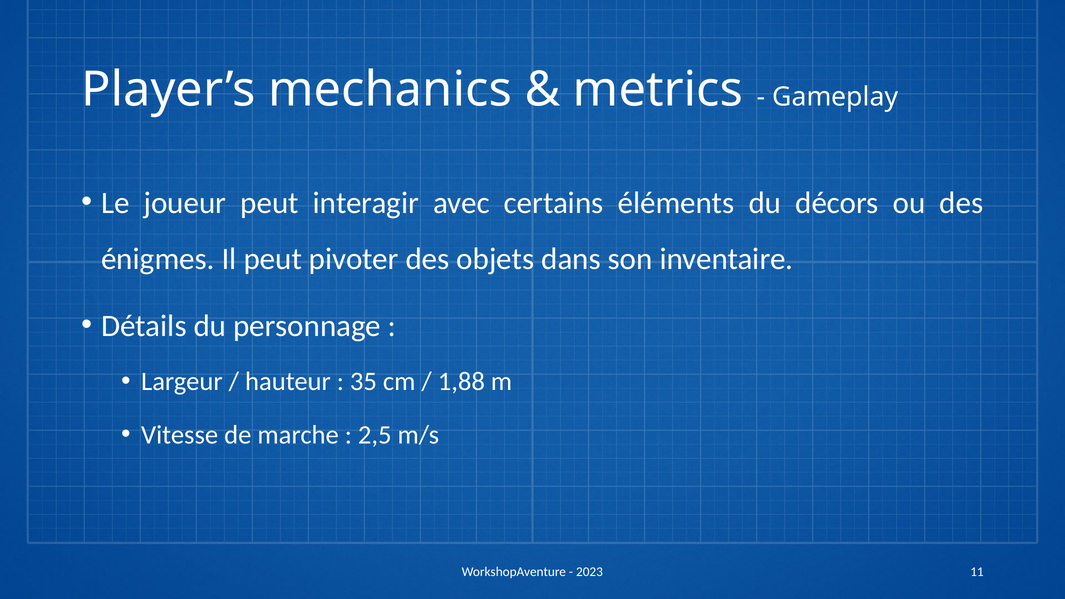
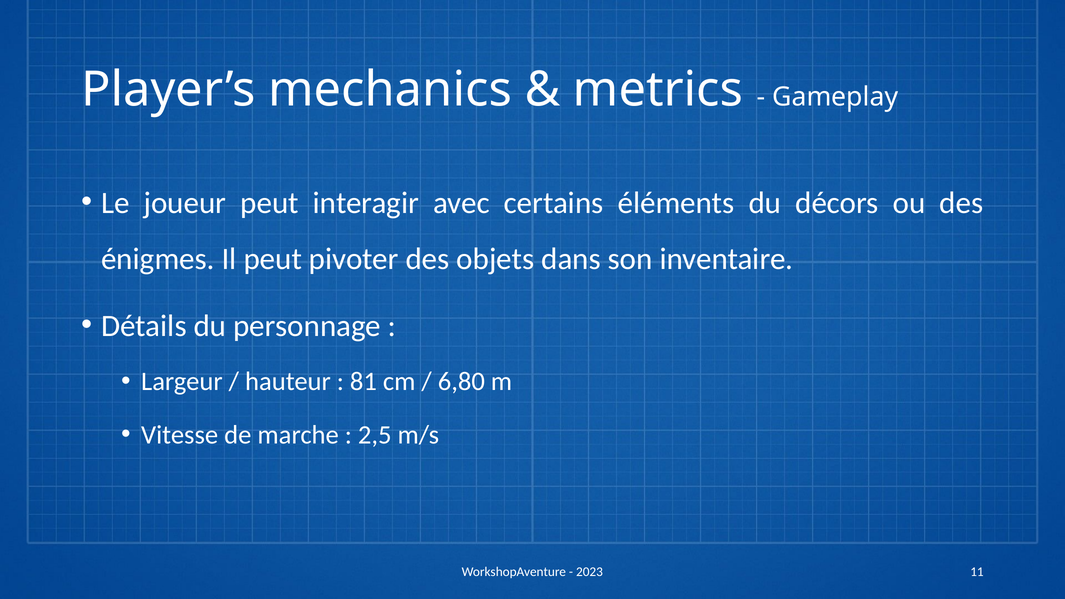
35: 35 -> 81 (363, 382)
1,88: 1,88 -> 6,80 (461, 382)
